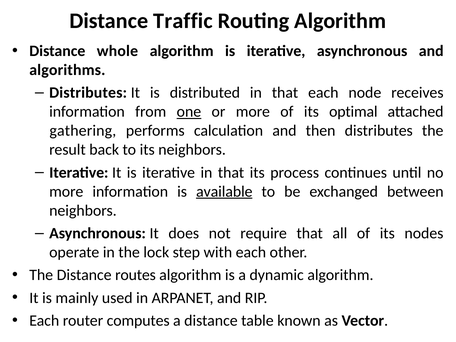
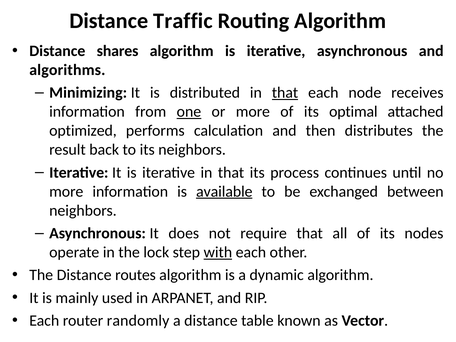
whole: whole -> shares (118, 51)
Distributes: Distributes -> Minimizing (88, 93)
that underline: none -> present (285, 93)
gathering: gathering -> optimized (83, 131)
with underline: none -> present (218, 252)
computes: computes -> randomly (138, 321)
